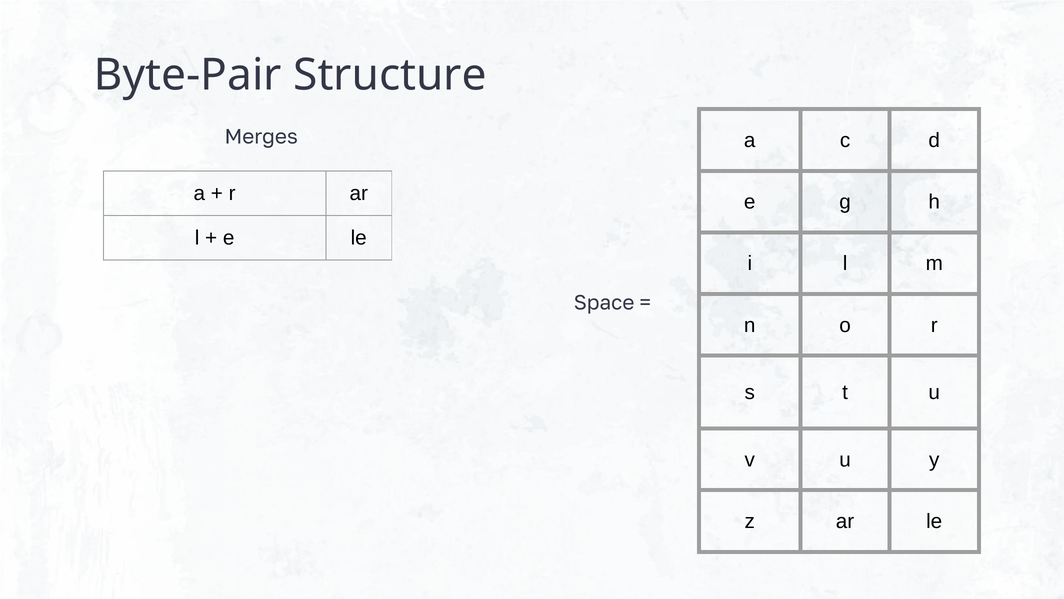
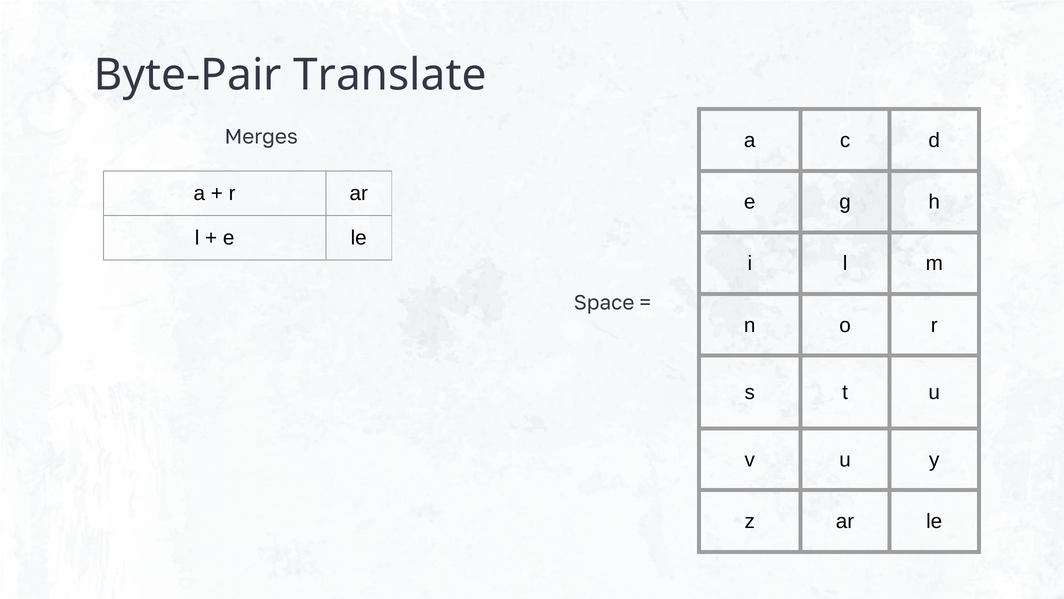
Structure: Structure -> Translate (390, 75)
